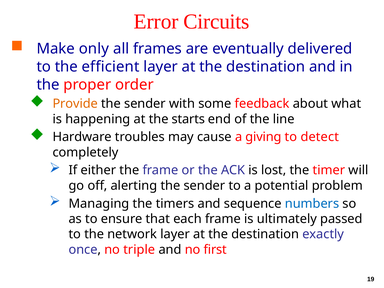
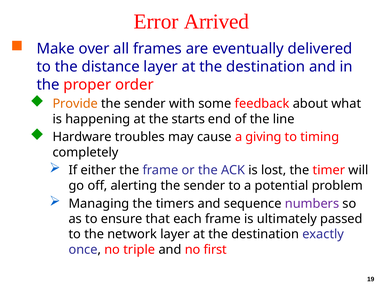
Circuits: Circuits -> Arrived (216, 22)
only: only -> over (94, 49)
efficient: efficient -> distance (111, 67)
detect: detect -> timing (320, 137)
numbers colour: blue -> purple (312, 204)
